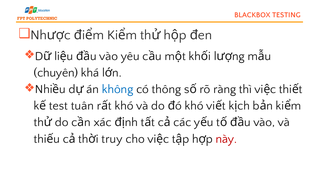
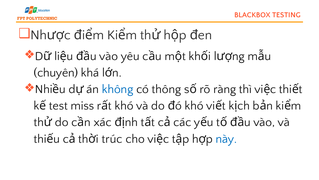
tuân: tuân -> miss (82, 105)
truy: truy -> trúc (112, 138)
này colour: red -> blue (226, 138)
